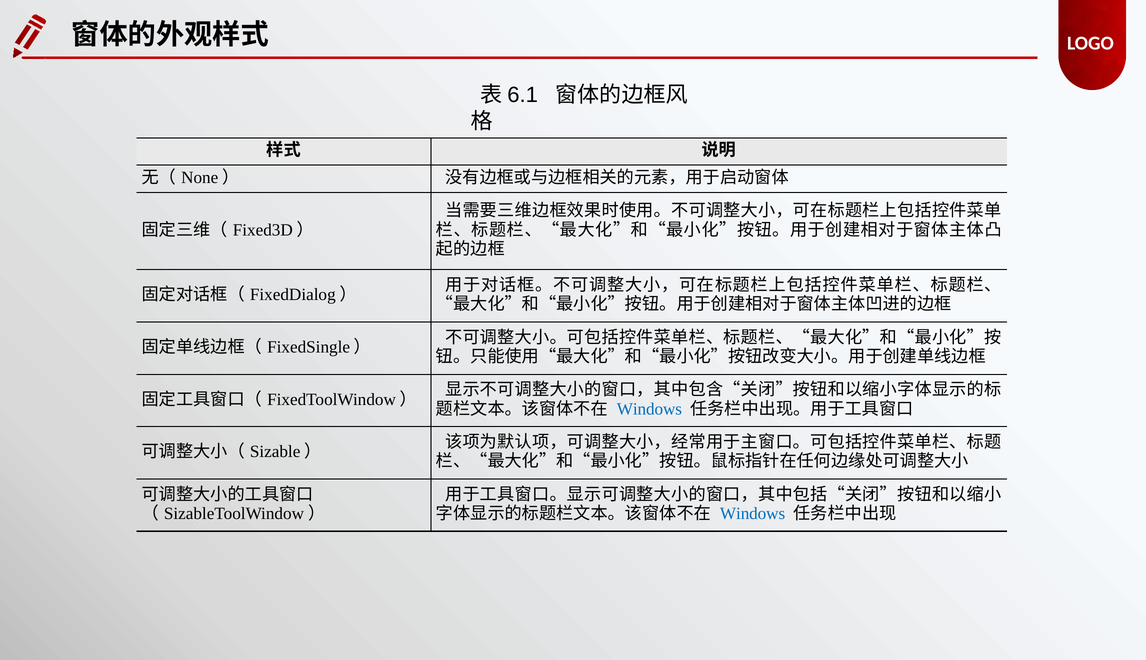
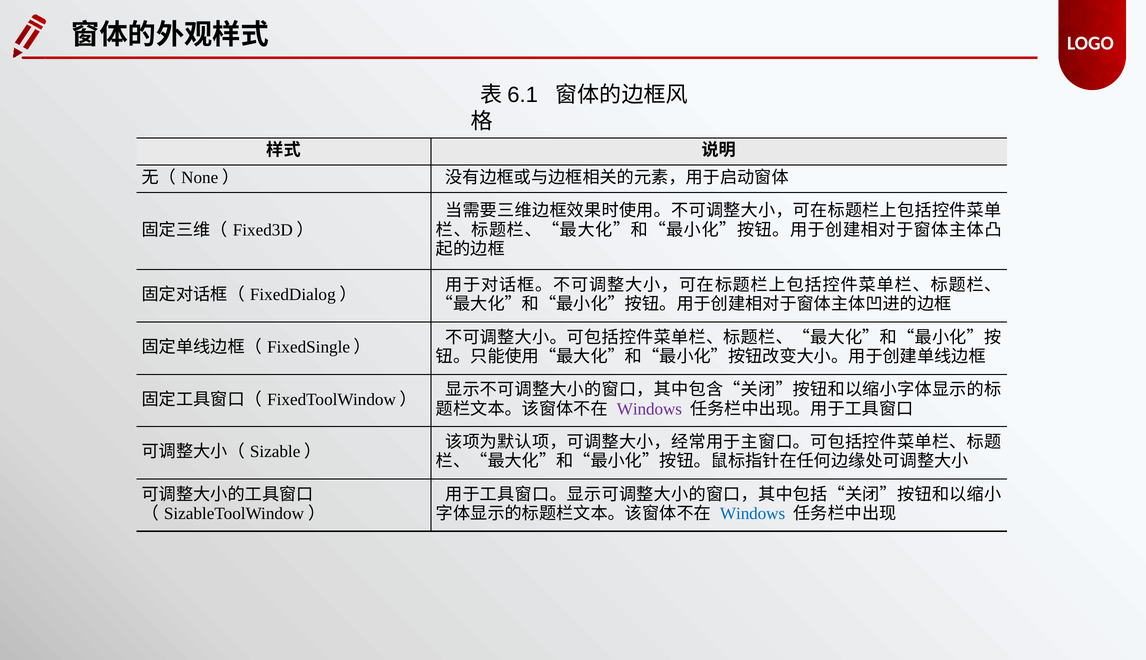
Windows colour: blue -> purple (649, 409)
